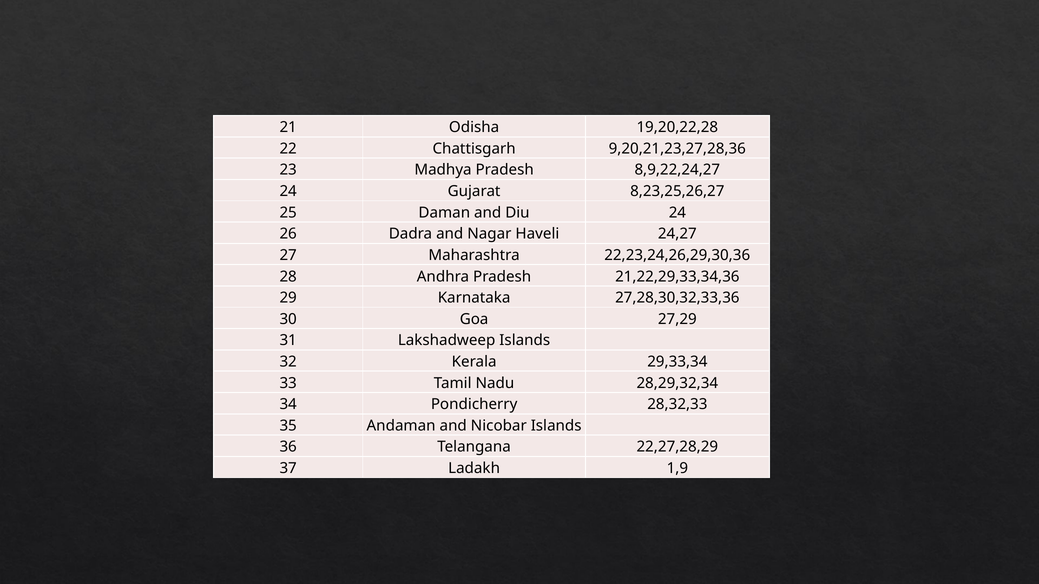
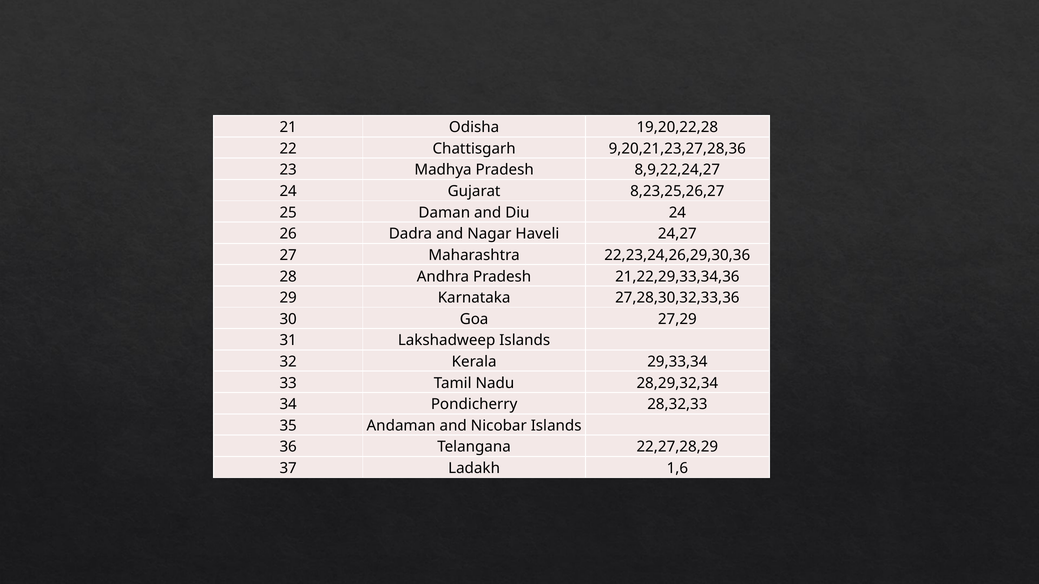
1,9: 1,9 -> 1,6 (677, 469)
